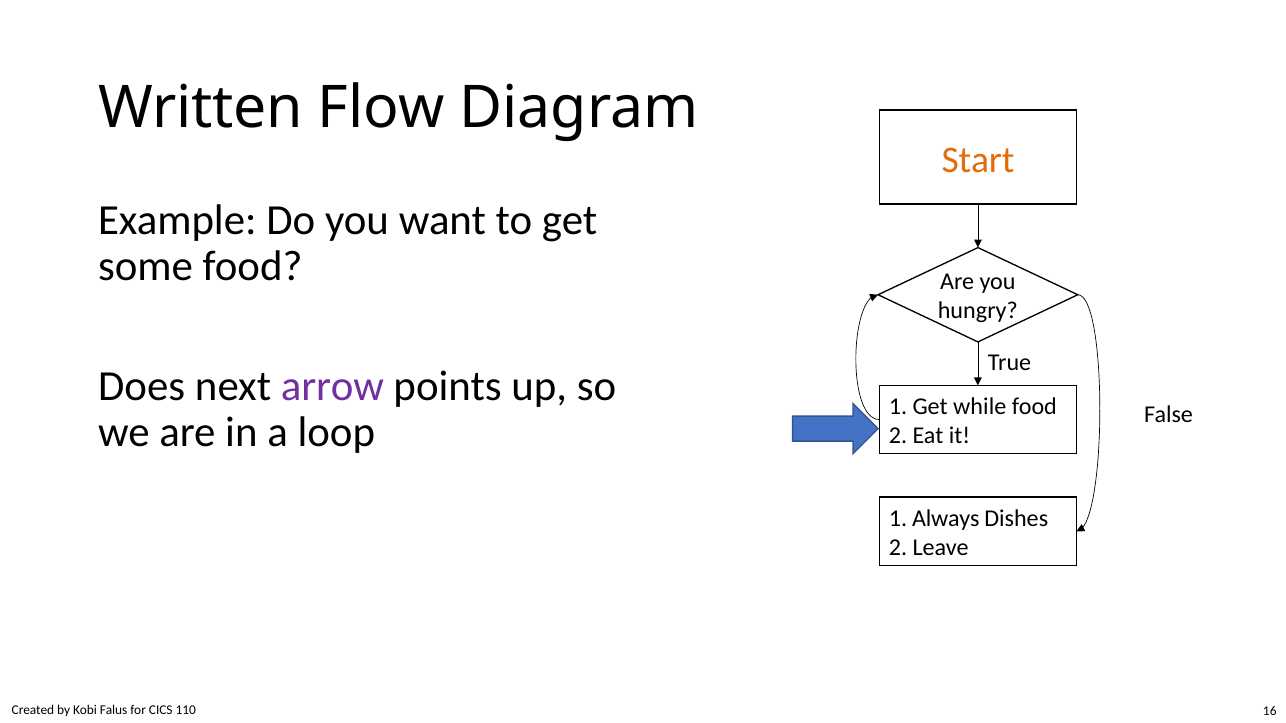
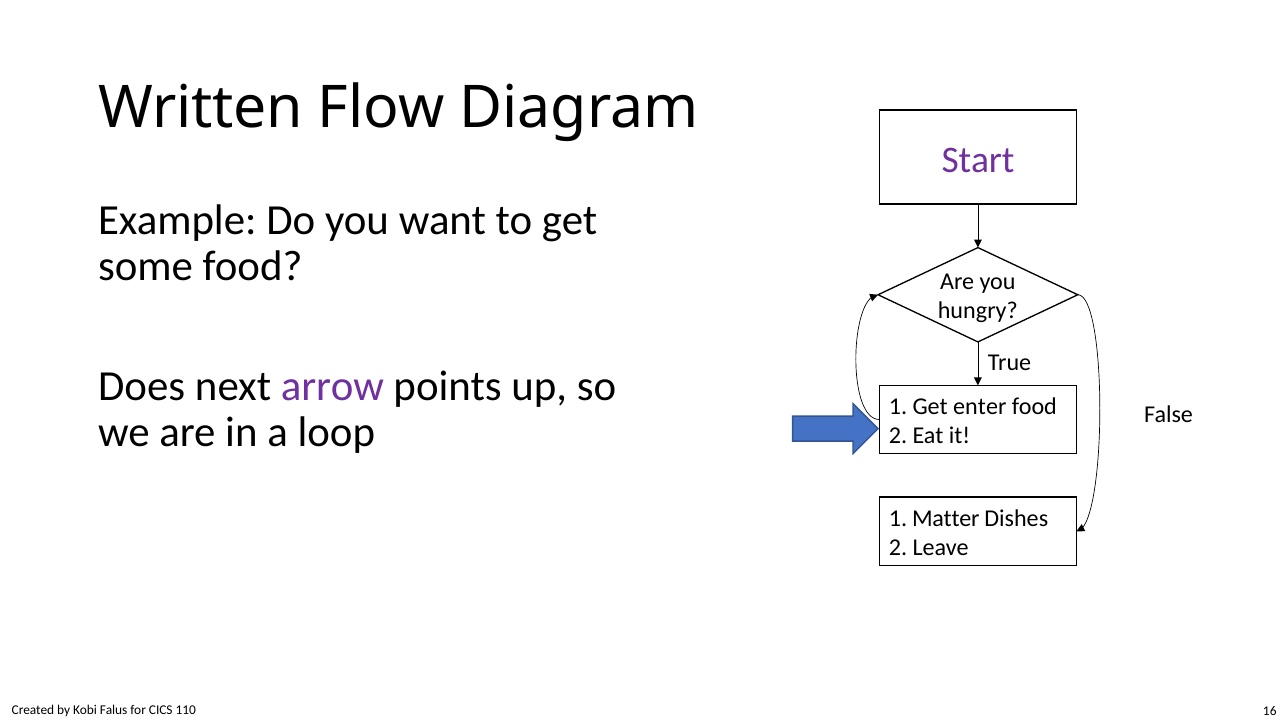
Start colour: orange -> purple (978, 160)
while: while -> enter (980, 407)
Always: Always -> Matter (946, 519)
